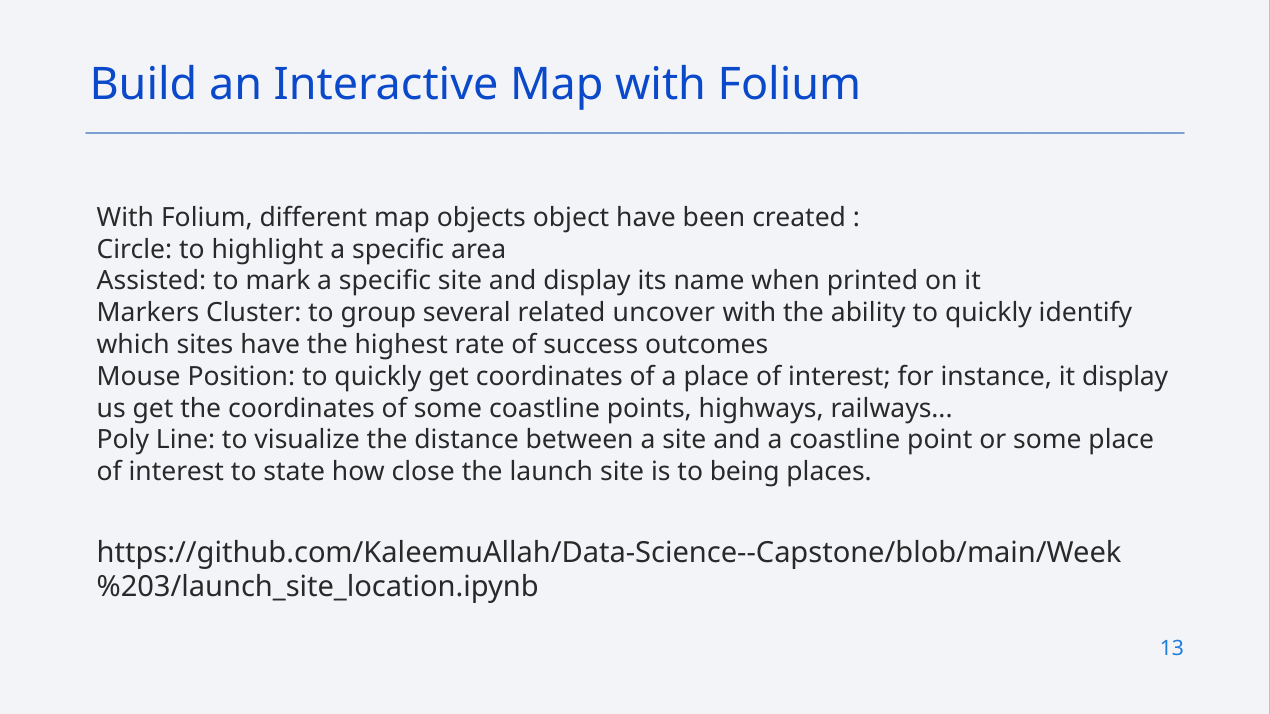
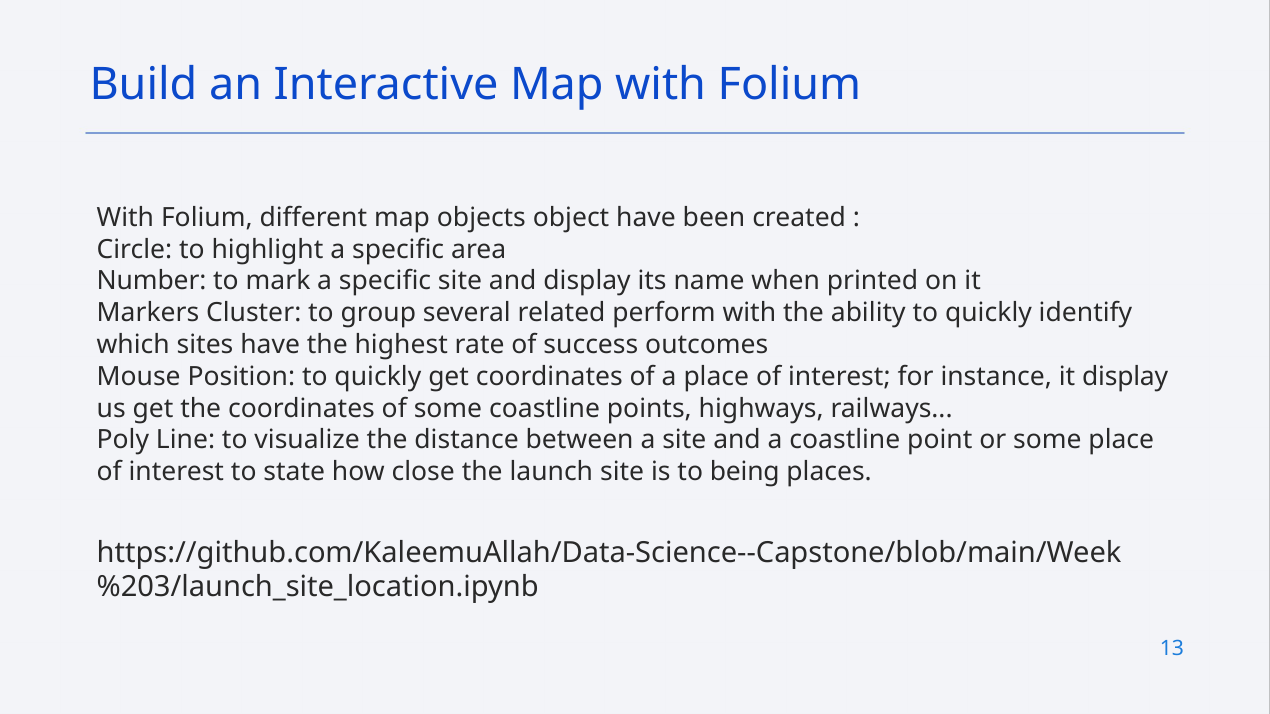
Assisted: Assisted -> Number (152, 281)
uncover: uncover -> perform (664, 313)
